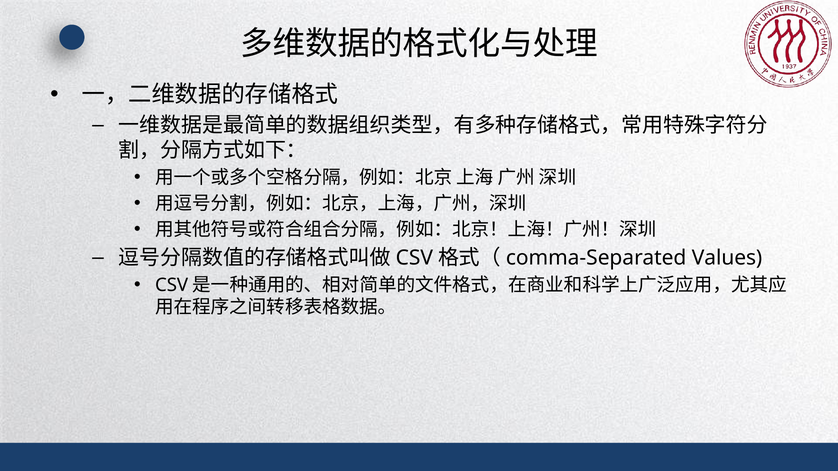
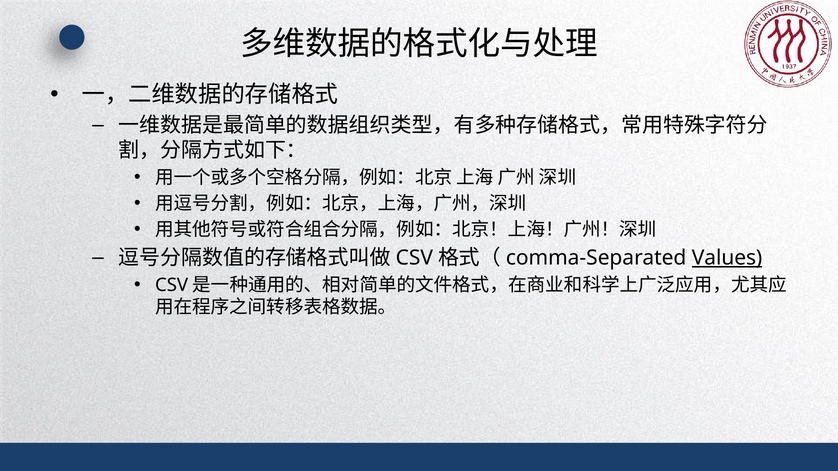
Values underline: none -> present (727, 258)
